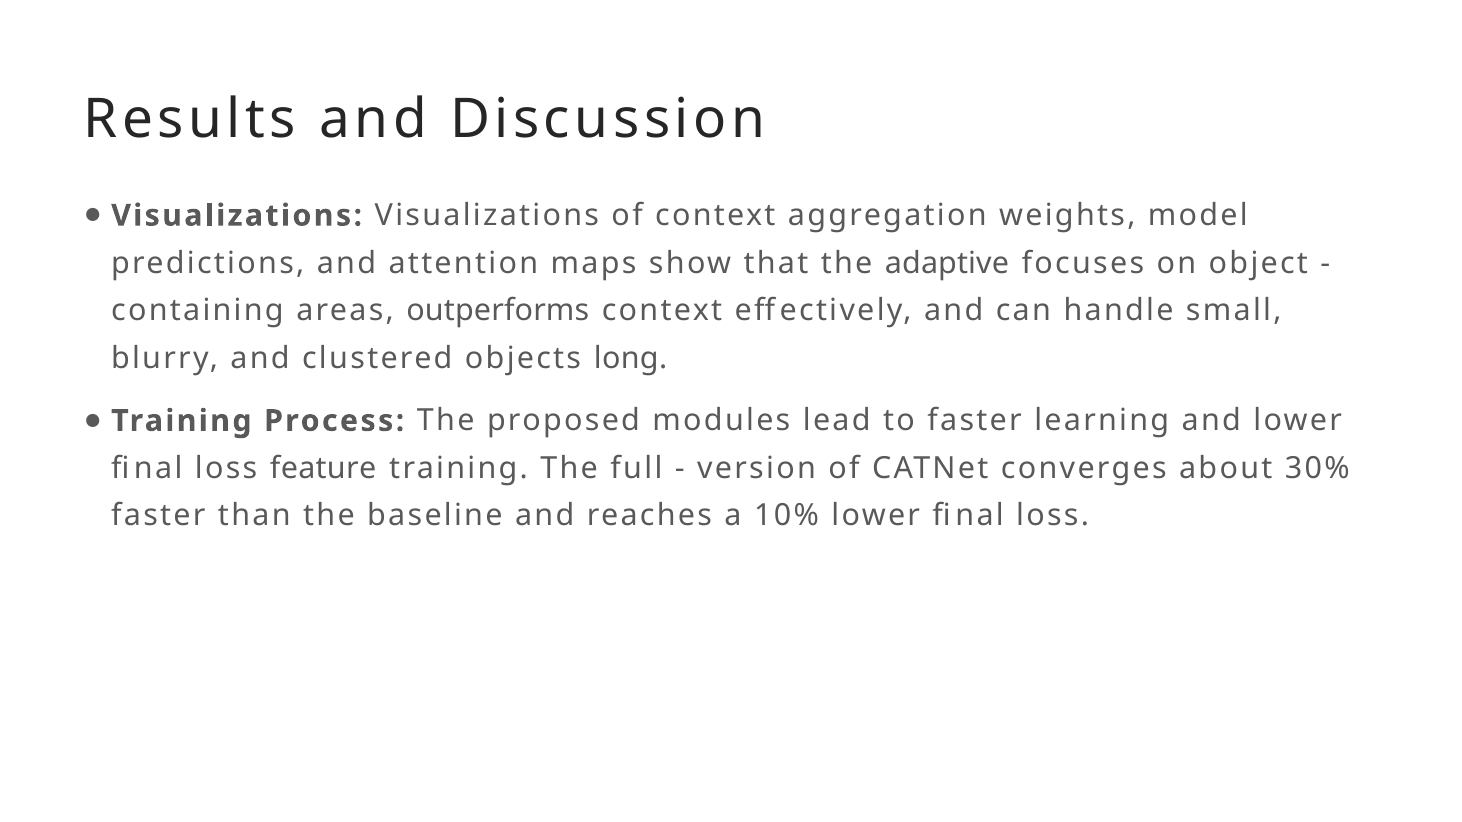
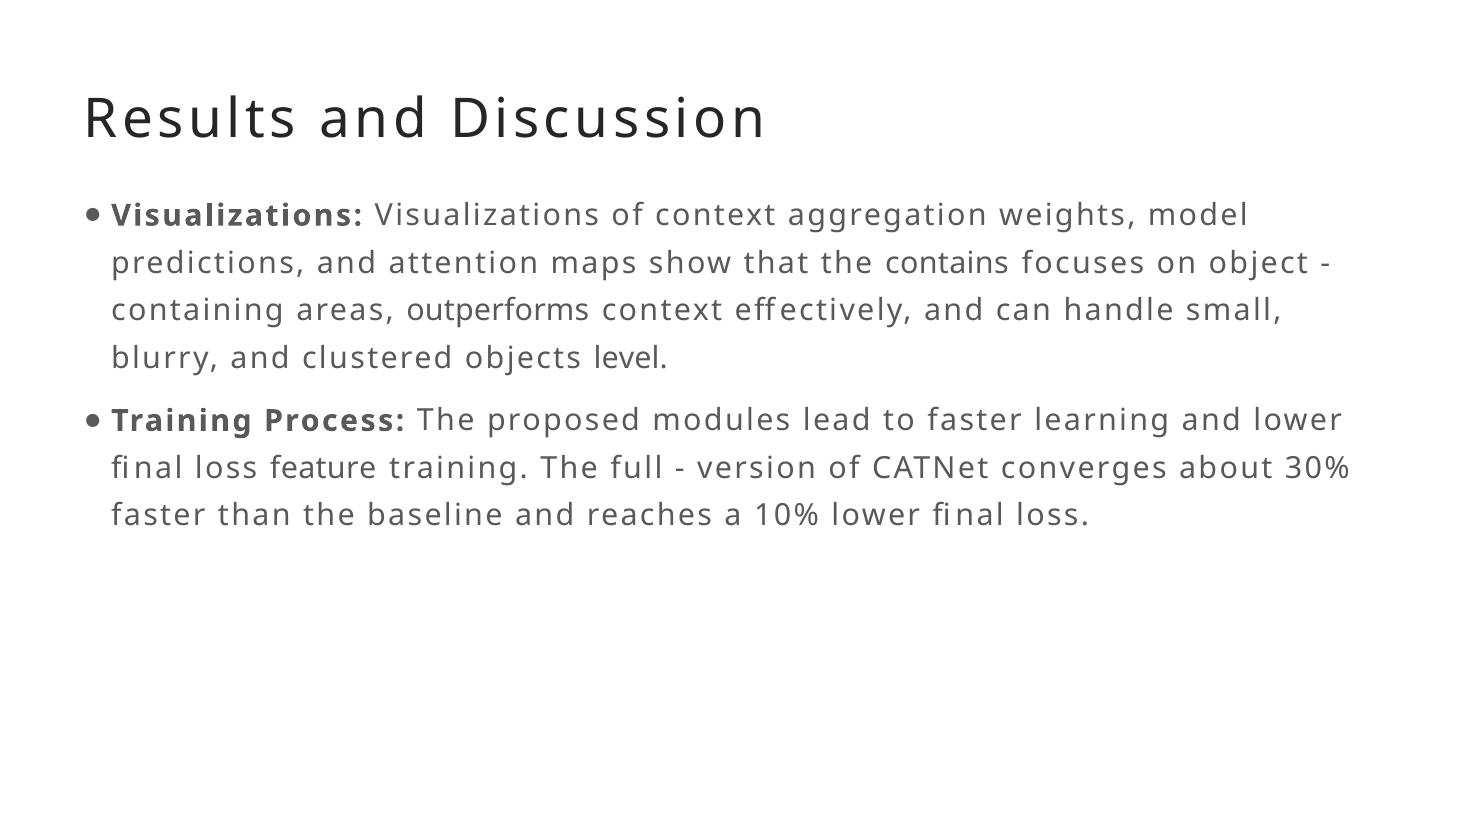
adaptive: adaptive -> contains (947, 263)
long: long -> level (631, 358)
